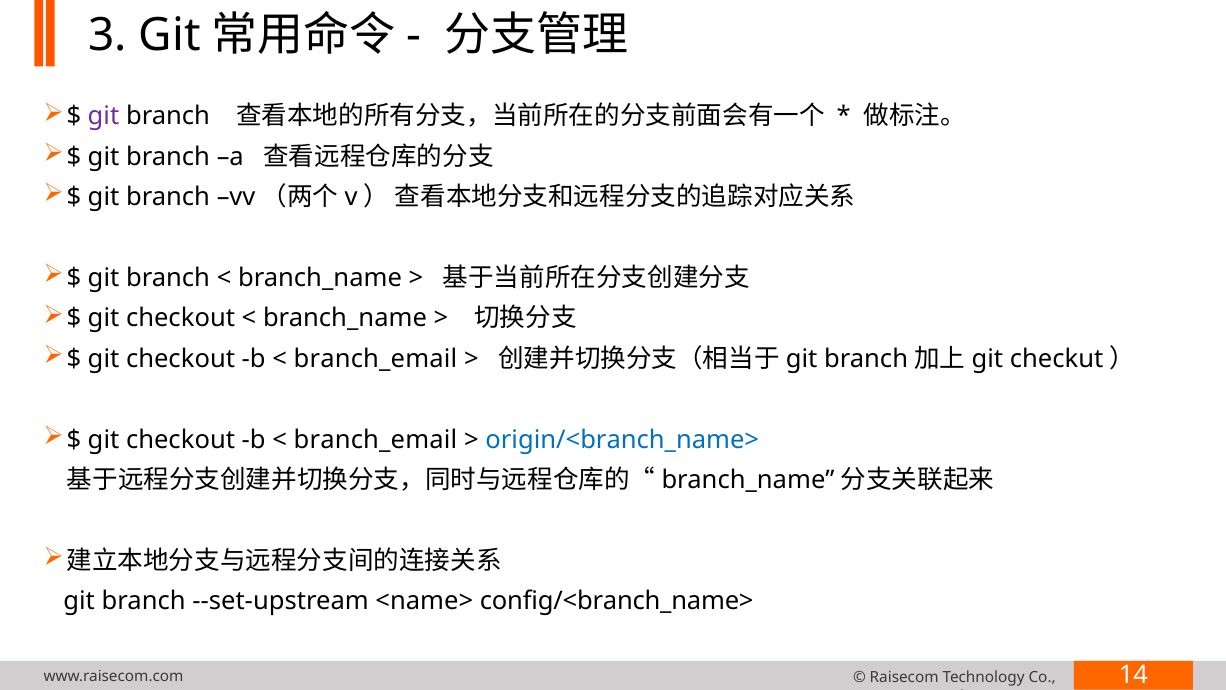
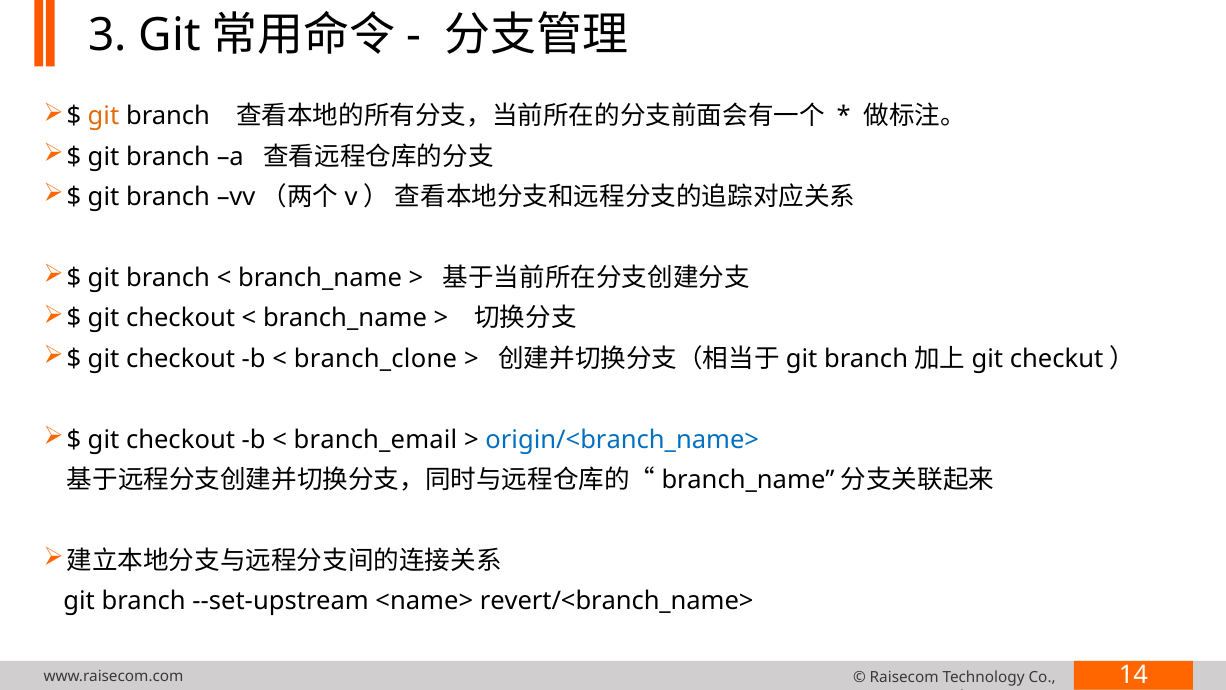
git colour: purple -> orange (104, 116)
branch_email: branch_email -> branch_clone (375, 359)
config/<branch_name>: config/<branch_name> -> revert/<branch_name> (617, 601)
